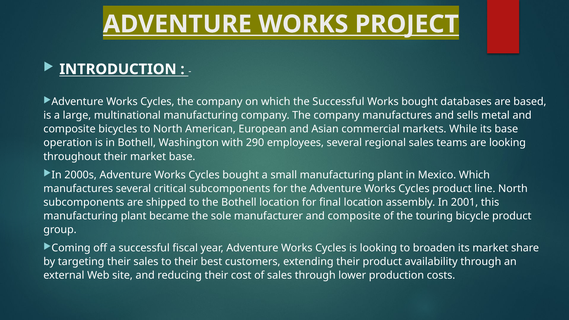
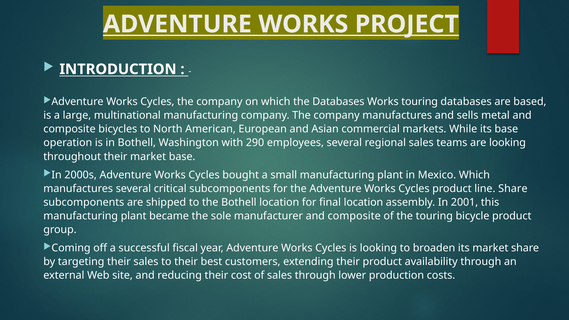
the Successful: Successful -> Databases (338, 102)
Works bought: bought -> touring (420, 102)
line North: North -> Share (513, 189)
